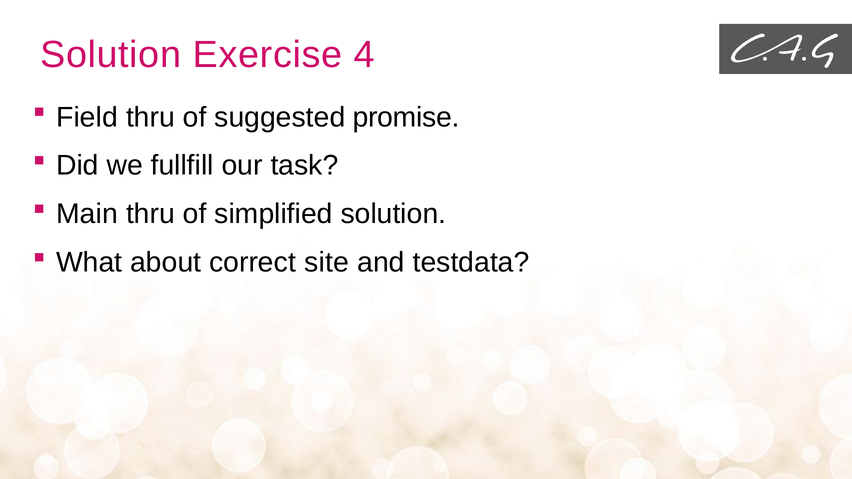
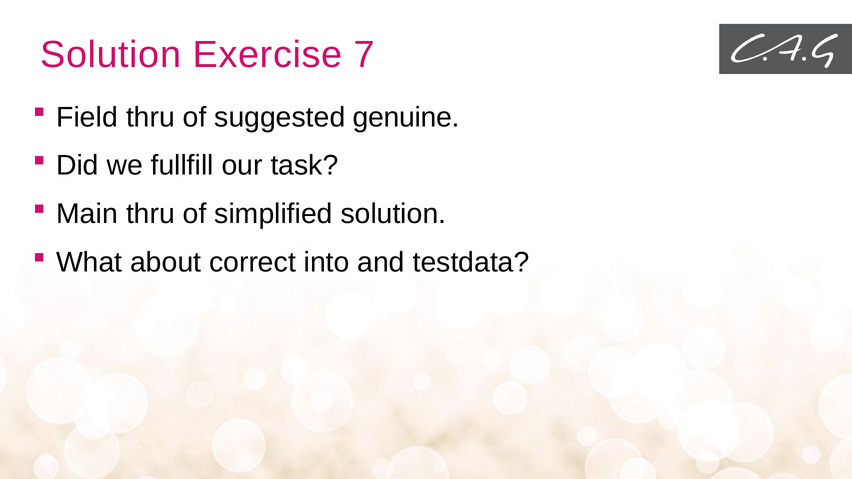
4: 4 -> 7 (364, 55)
promise: promise -> genuine (406, 117)
site: site -> into (327, 263)
